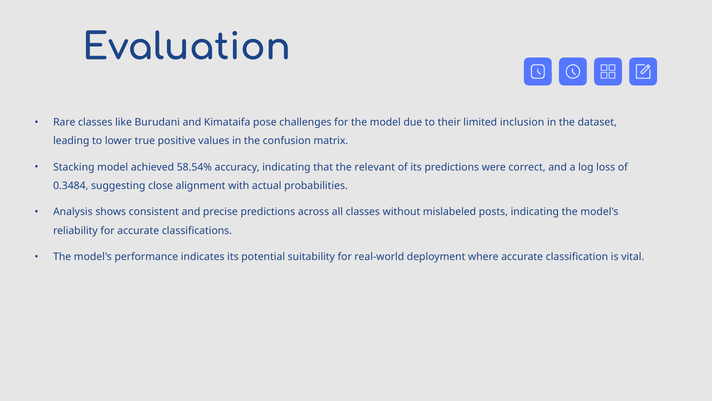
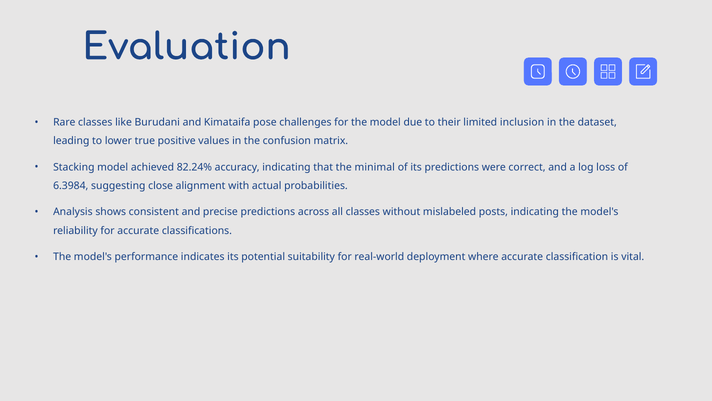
58.54%: 58.54% -> 82.24% (194, 167)
relevant: relevant -> minimal (375, 167)
0.3484: 0.3484 -> 6.3984 (71, 186)
